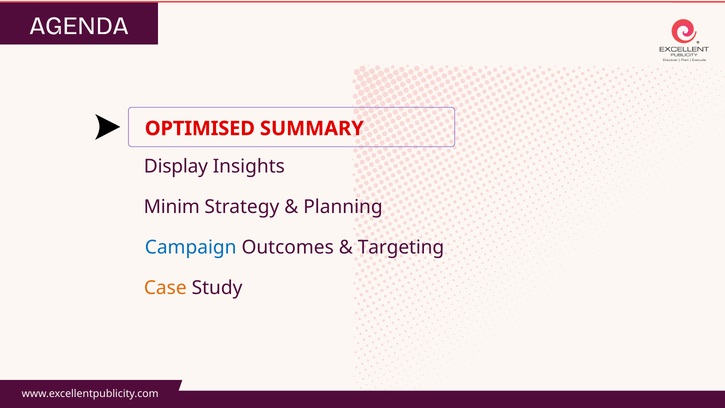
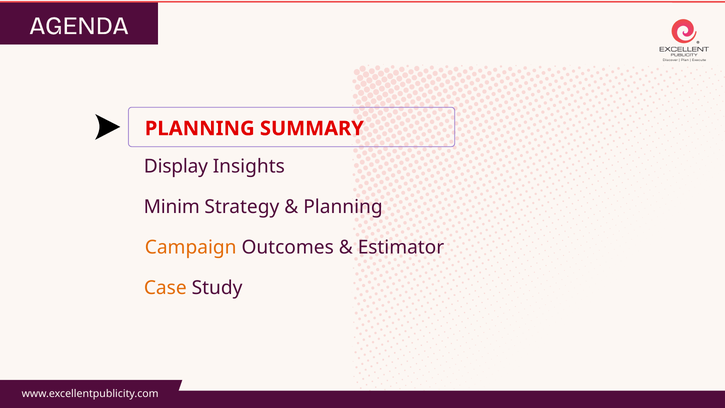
OPTIMISED: OPTIMISED -> PLANNING (200, 128)
Campaign colour: blue -> orange (191, 247)
Targeting: Targeting -> Estimator (401, 247)
